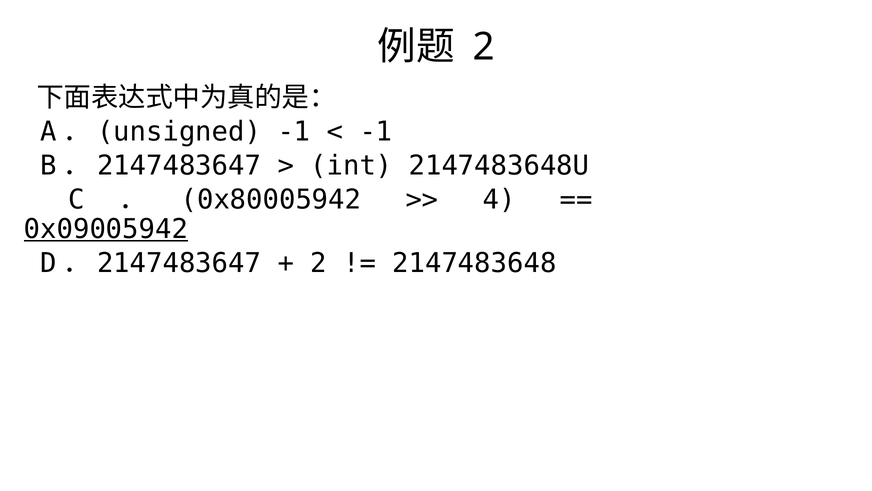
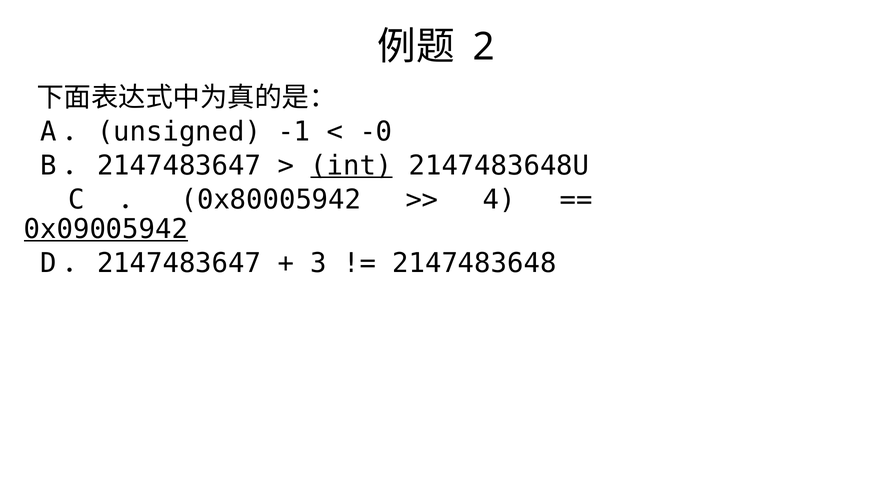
-1: -1 -> -0 (376, 132)
int underline: none -> present (351, 166)
2: 2 -> 3 (319, 263)
